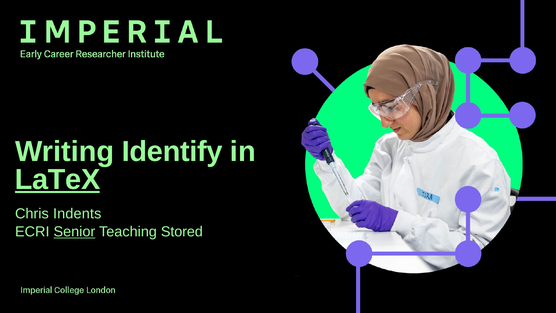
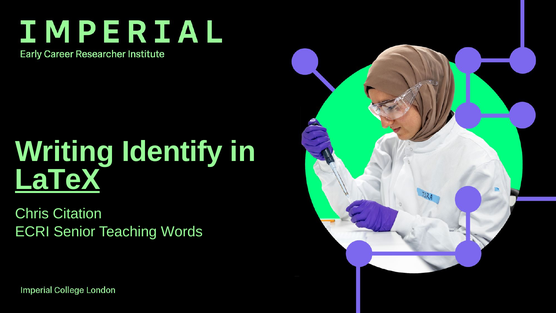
Indents: Indents -> Citation (77, 213)
Senior underline: present -> none (74, 232)
Stored: Stored -> Words (182, 232)
